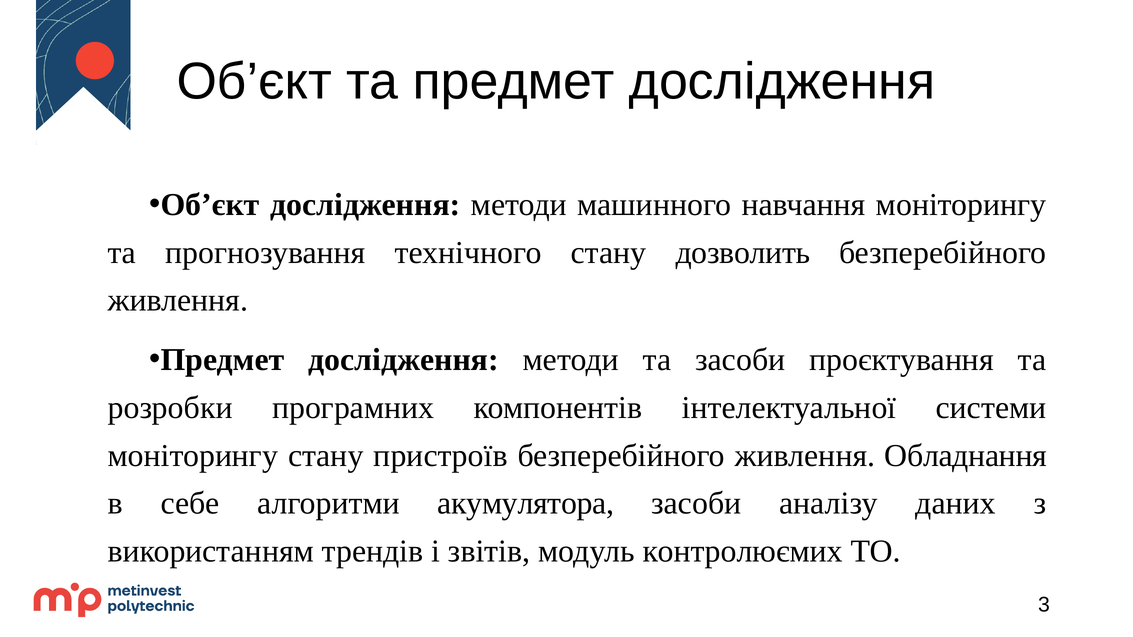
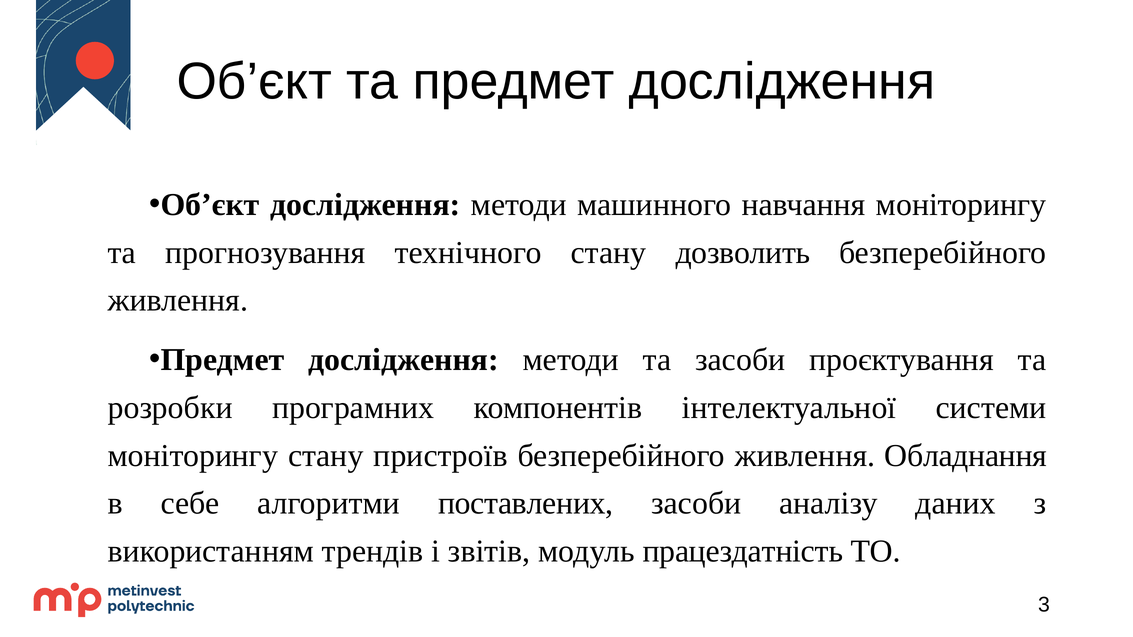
акумулятора: акумулятора -> поставлених (526, 504)
контролюємих: контролюємих -> працездатність (743, 552)
